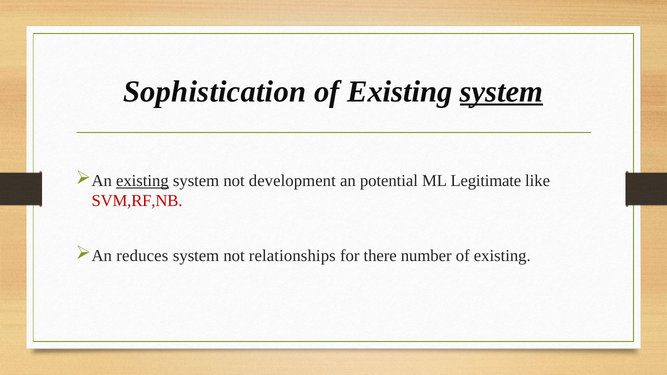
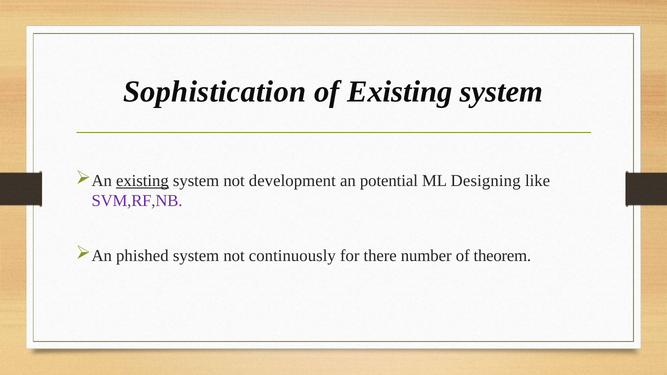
system underline: present -> none (501, 92)
Legitimate: Legitimate -> Designing (486, 181)
SVM,RF,NB colour: red -> purple (137, 201)
reduces: reduces -> phished (142, 256)
relationships: relationships -> continuously (292, 256)
number of existing: existing -> theorem (502, 256)
